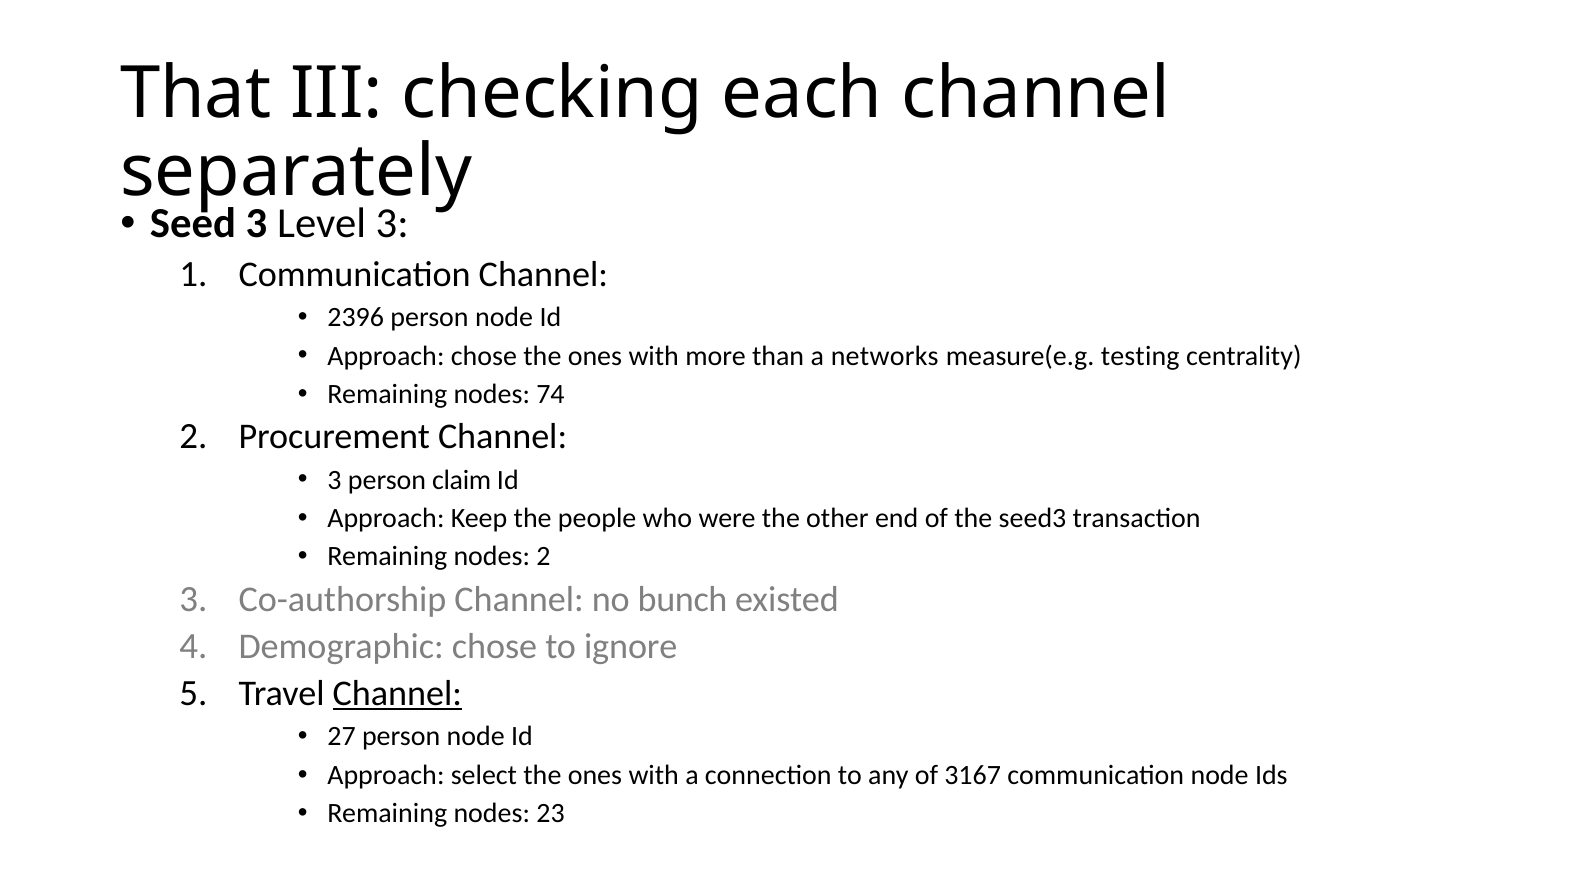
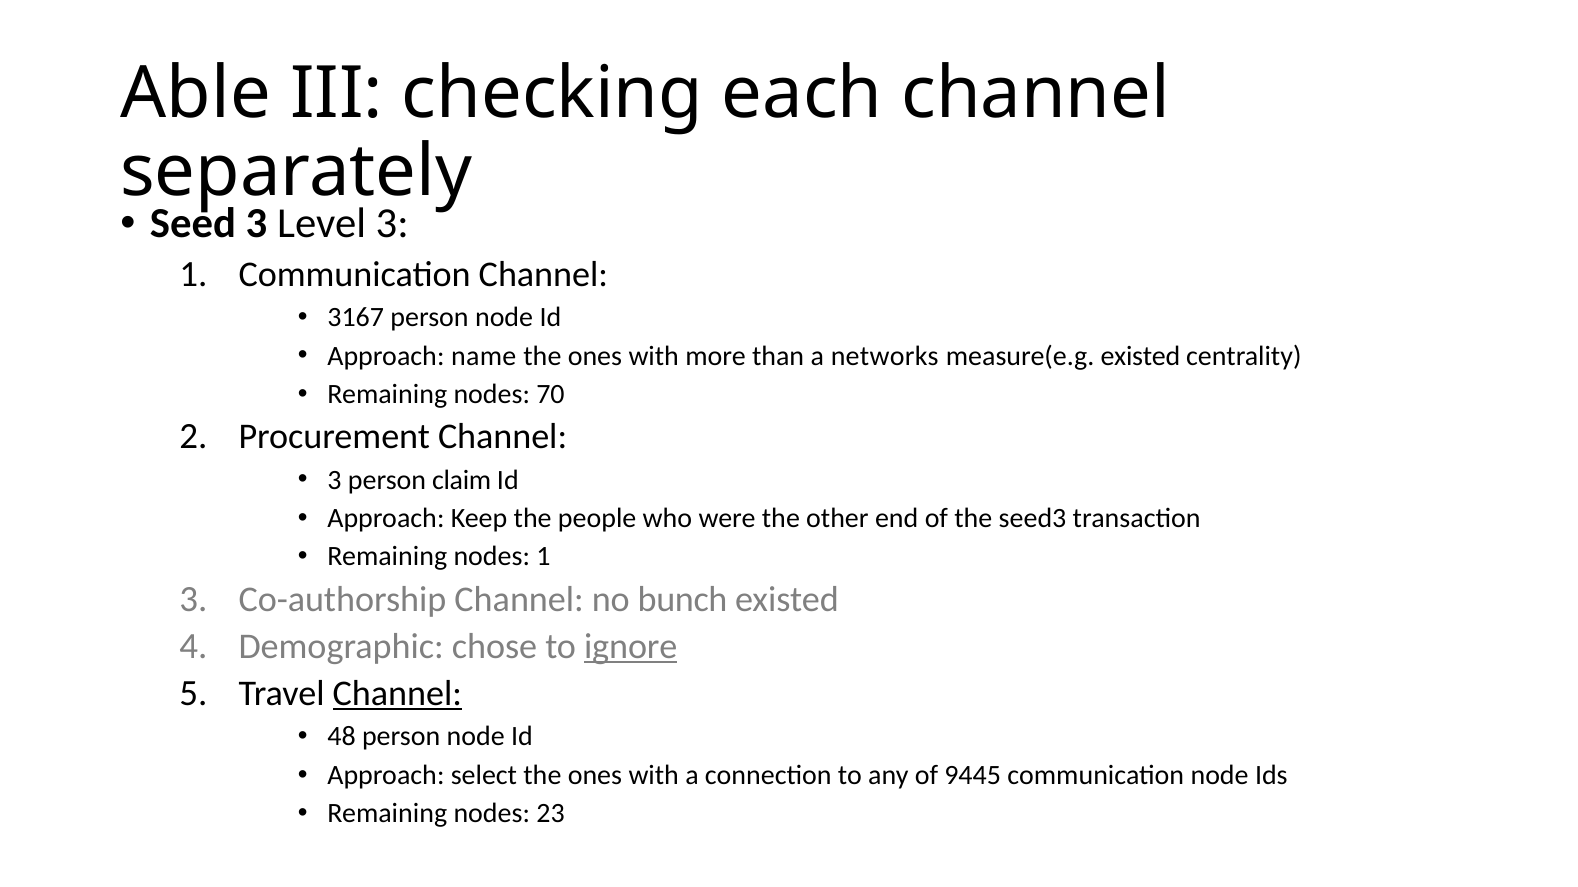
That: That -> Able (196, 94)
2396: 2396 -> 3167 (356, 318)
Approach chose: chose -> name (484, 356)
measure(e.g testing: testing -> existed (1140, 356)
74: 74 -> 70 (550, 395)
nodes 2: 2 -> 1 (543, 557)
ignore underline: none -> present (631, 647)
27: 27 -> 48 (342, 737)
3167: 3167 -> 9445 (973, 775)
